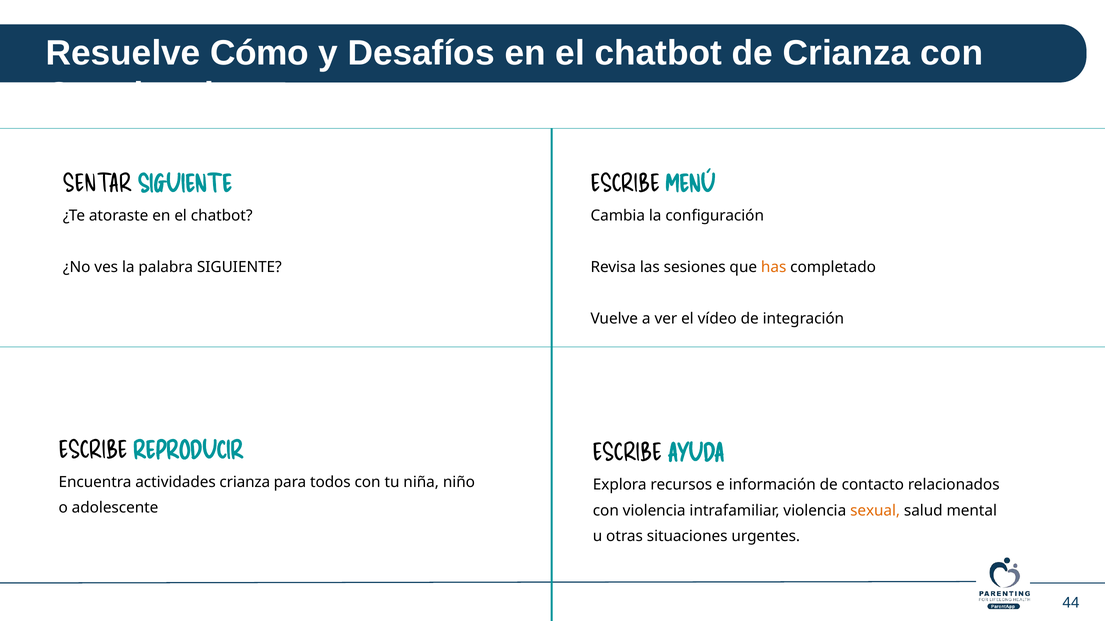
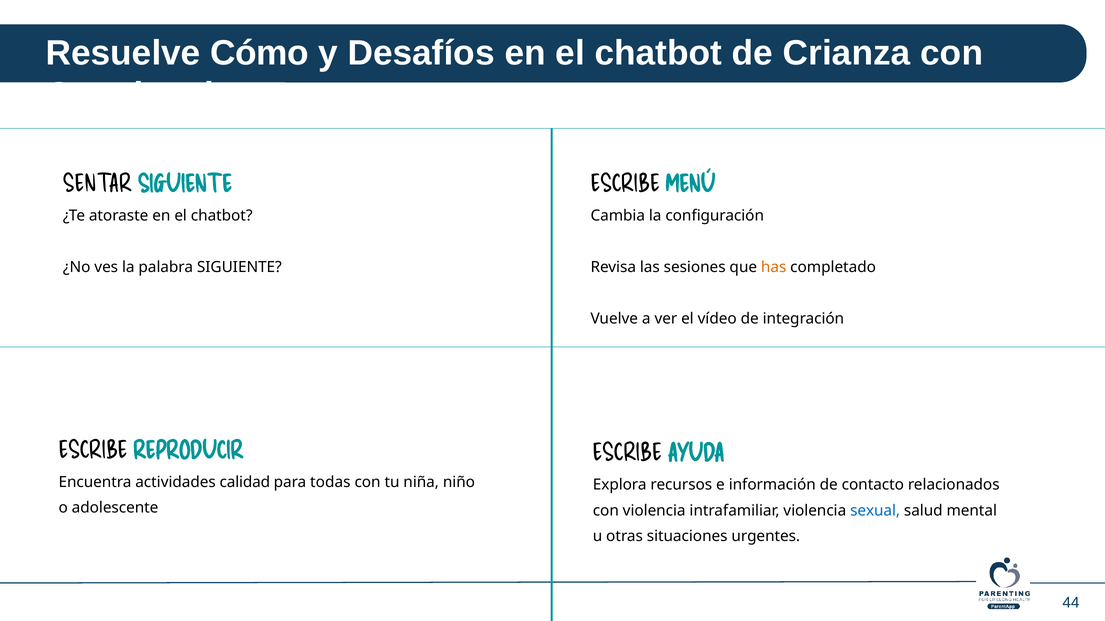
actividades crianza: crianza -> calidad (245, 483)
todos: todos -> todas (330, 483)
sexual colour: orange -> blue (875, 511)
